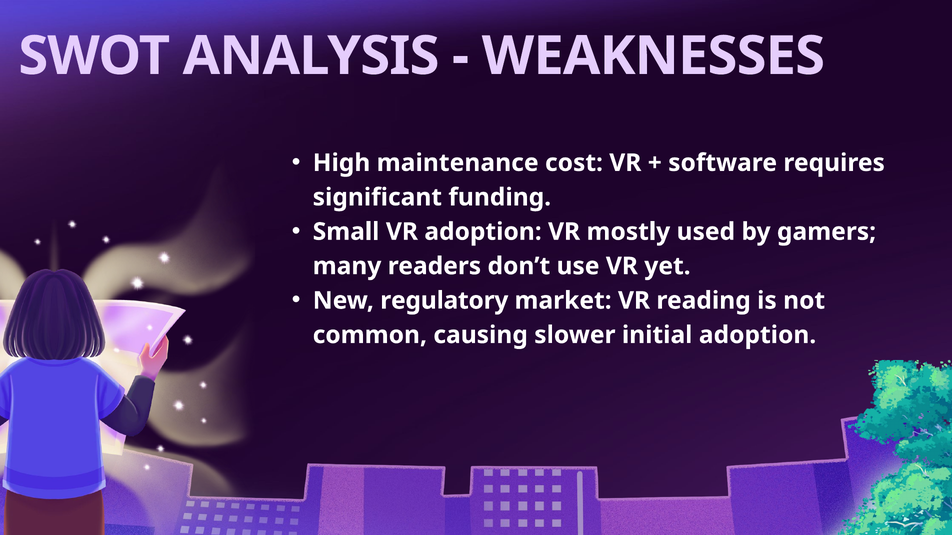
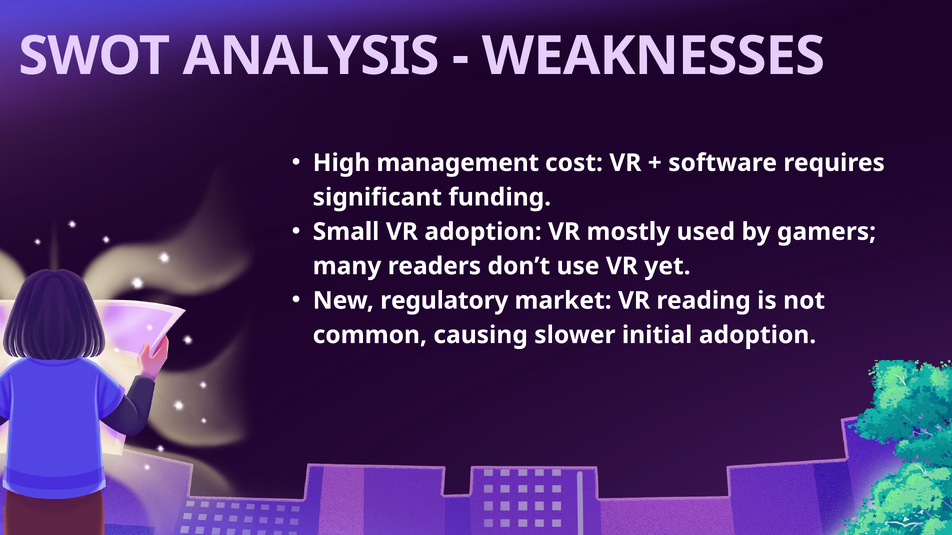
maintenance: maintenance -> management (458, 163)
